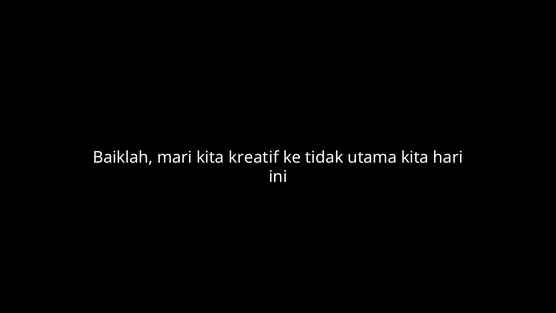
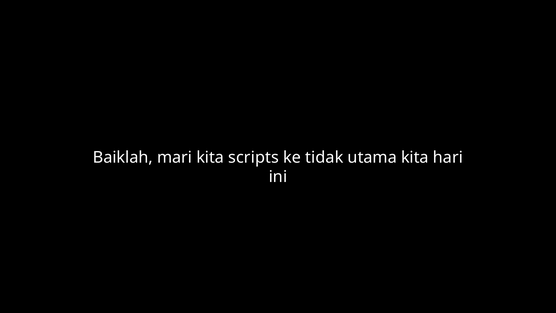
kreatif: kreatif -> scripts (254, 157)
